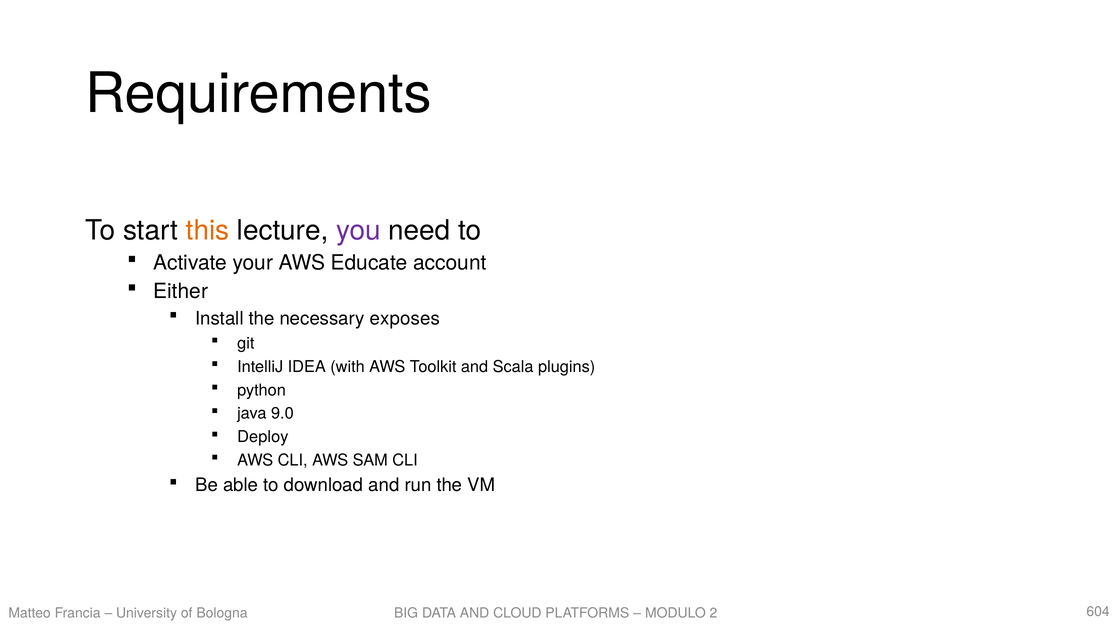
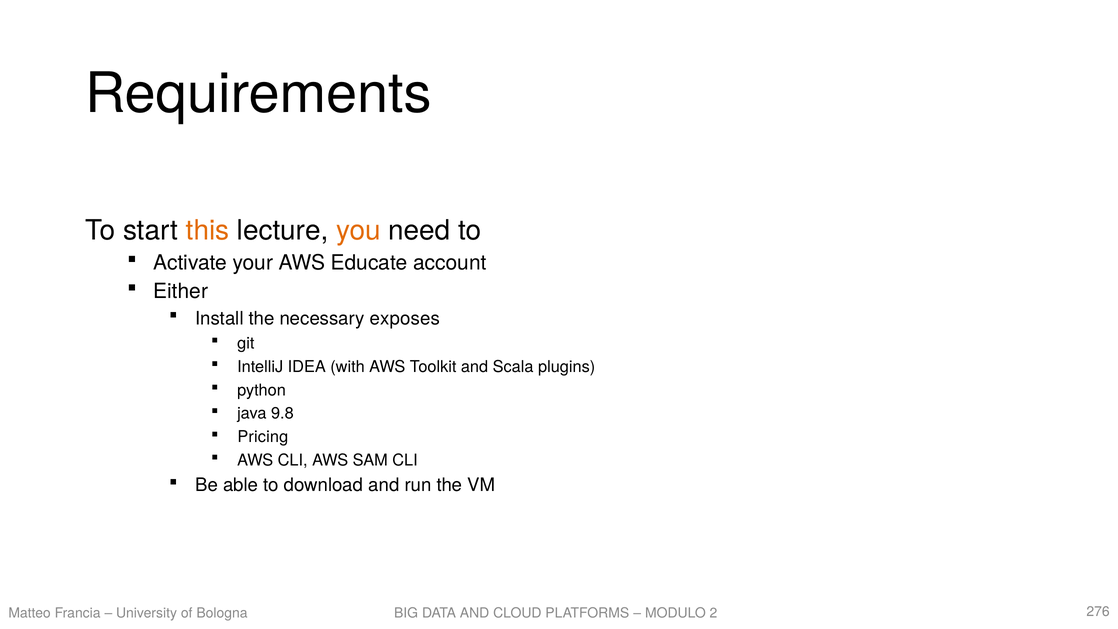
you colour: purple -> orange (358, 231)
9.0: 9.0 -> 9.8 (282, 414)
Deploy: Deploy -> Pricing (263, 437)
604: 604 -> 276 (1098, 611)
